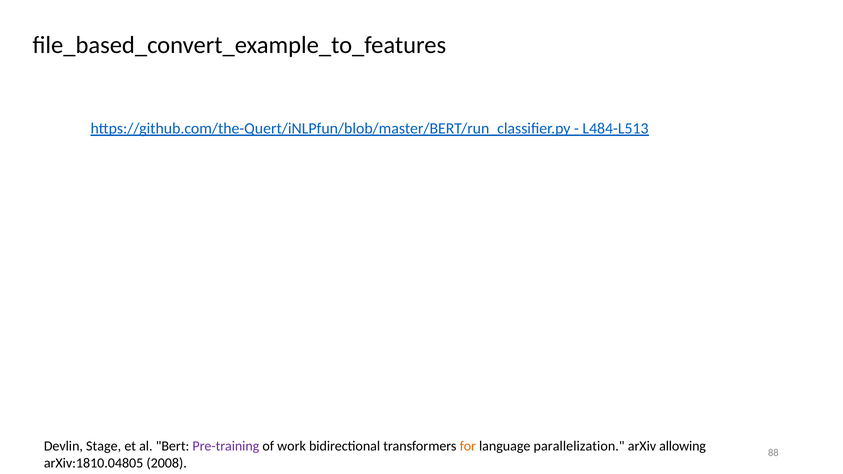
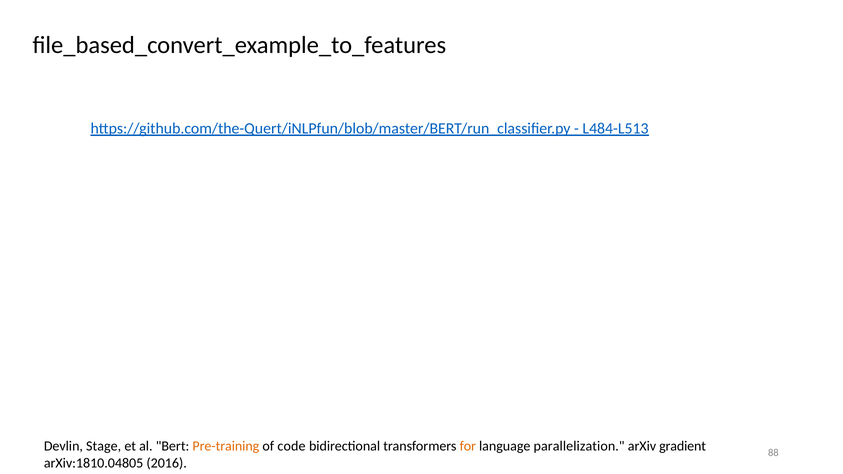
Pre-training colour: purple -> orange (226, 446)
work: work -> code (291, 446)
allowing: allowing -> gradient (683, 446)
2008: 2008 -> 2016 (167, 463)
